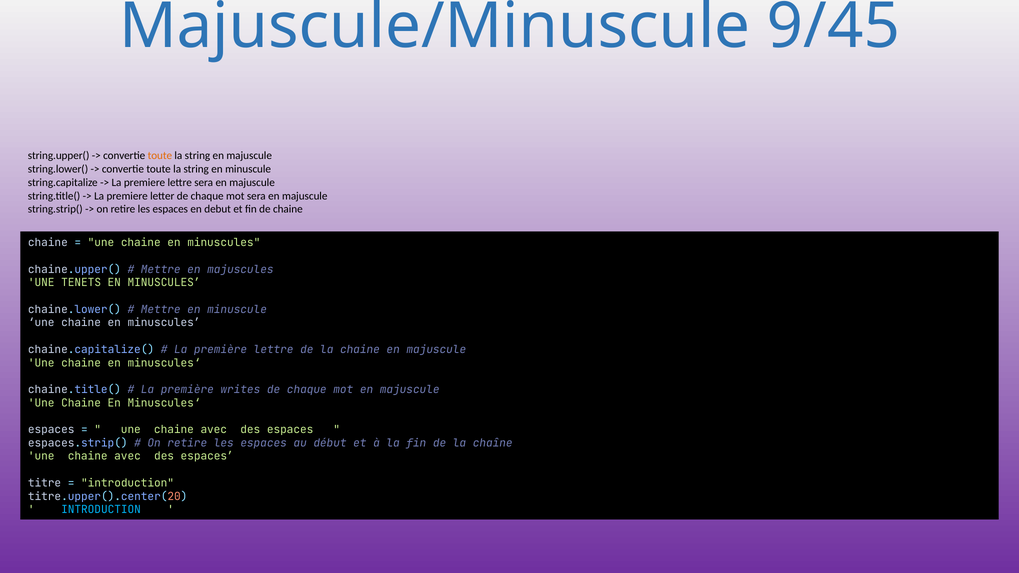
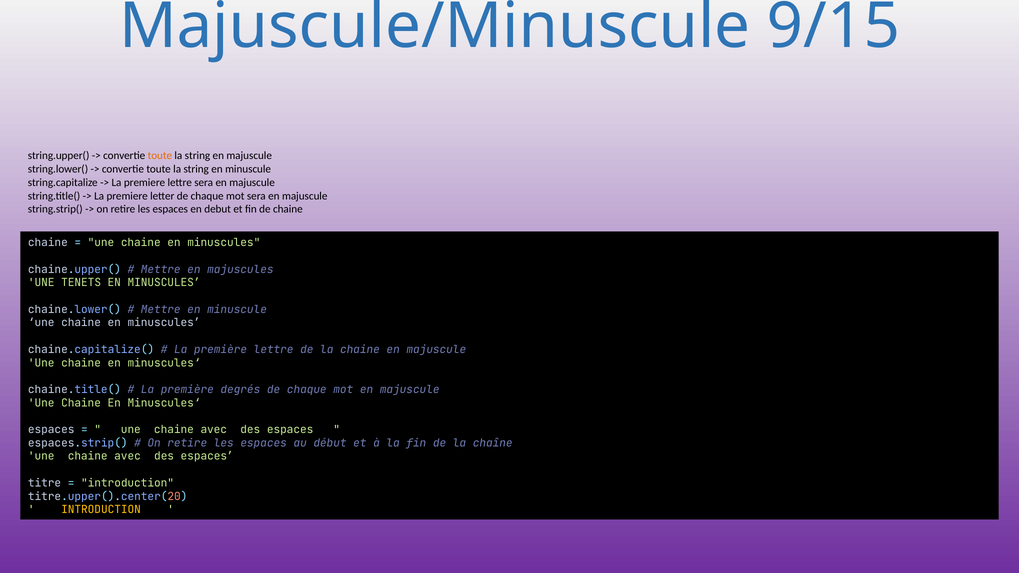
9/45: 9/45 -> 9/15 (833, 26)
writes: writes -> degrés (240, 390)
INTRODUCTION colour: light blue -> yellow (101, 510)
